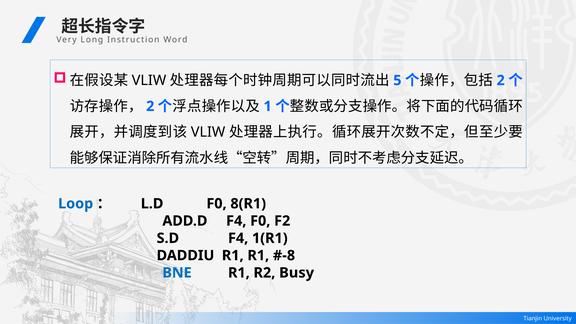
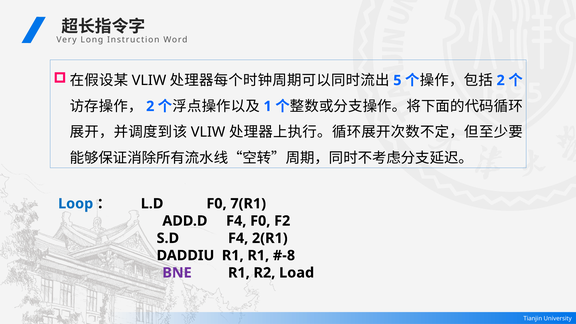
8(R1: 8(R1 -> 7(R1 (248, 204)
1(R1: 1(R1 -> 2(R1 (270, 238)
BNE colour: blue -> purple (177, 273)
Busy: Busy -> Load (297, 273)
